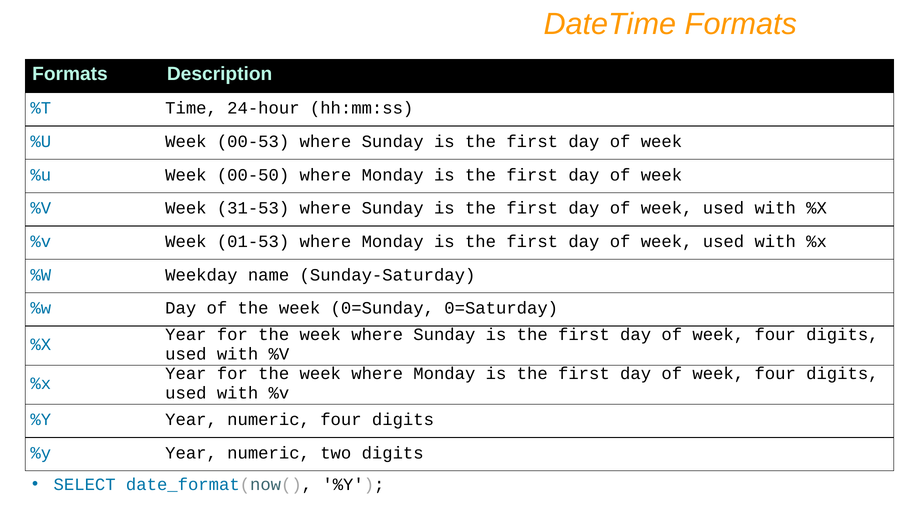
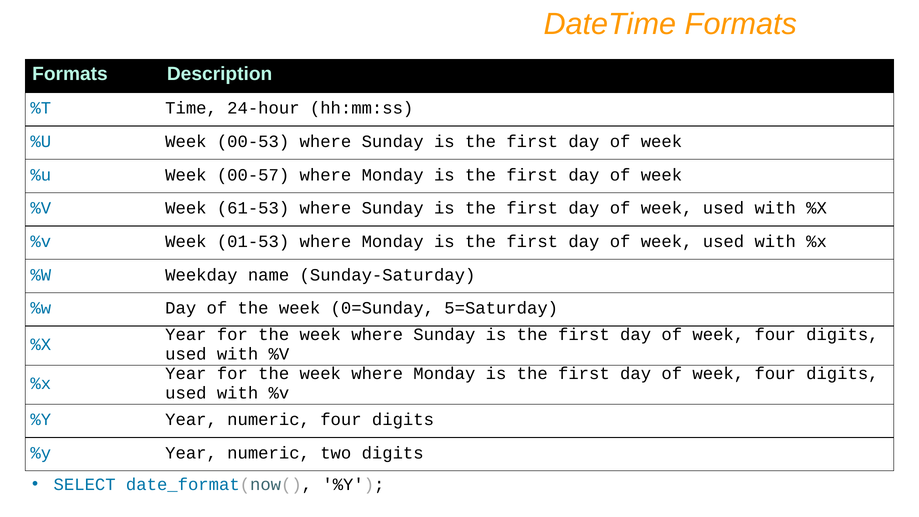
00-50: 00-50 -> 00-57 (253, 175)
31-53: 31-53 -> 61-53 (253, 208)
0=Saturday: 0=Saturday -> 5=Saturday (501, 308)
